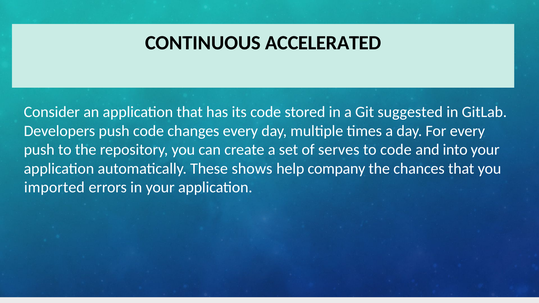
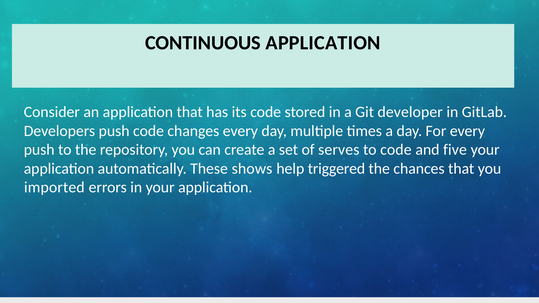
CONTINUOUS ACCELERATED: ACCELERATED -> APPLICATION (323, 43)
suggested: suggested -> developer (410, 112)
into: into -> five (455, 150)
company: company -> triggered (336, 169)
